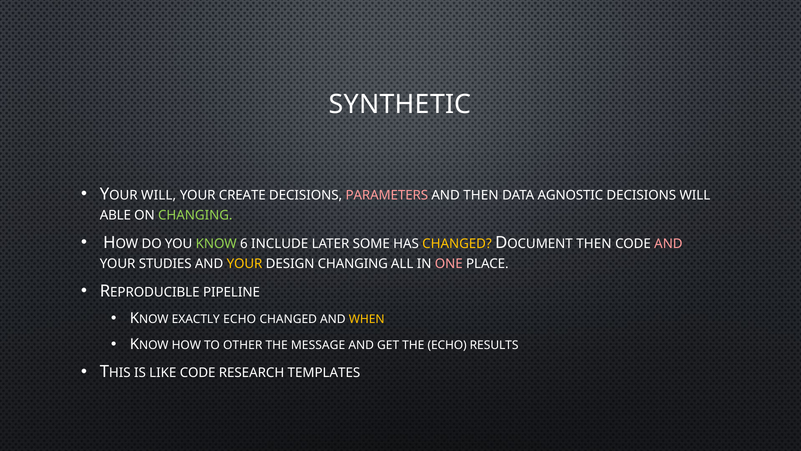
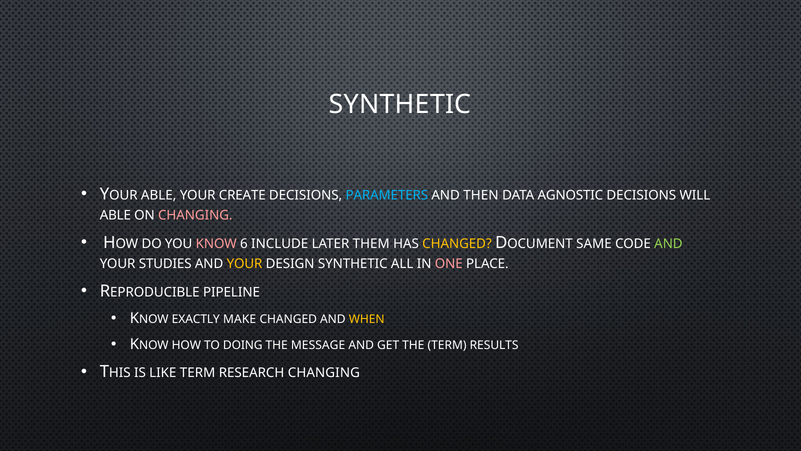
WILL: WILL -> ABLE (159, 195)
PARAMETERS colour: pink -> light blue (387, 195)
CHANGING colour: light green -> pink (195, 215)
KNOW colour: light green -> pink (216, 244)
SOME: SOME -> THEM (371, 244)
THEN: THEN -> SAME (594, 244)
AND colour: pink -> light green (668, 244)
DESIGN CHANGING: CHANGING -> SYNTHETIC (353, 264)
EXACTLY ECHO: ECHO -> MAKE (240, 319)
OTHER: OTHER -> DOING (243, 345)
THE ECHO: ECHO -> TERM (447, 345)
LIKE CODE: CODE -> TERM (198, 373)
RESEARCH TEMPLATES: TEMPLATES -> CHANGING (324, 373)
